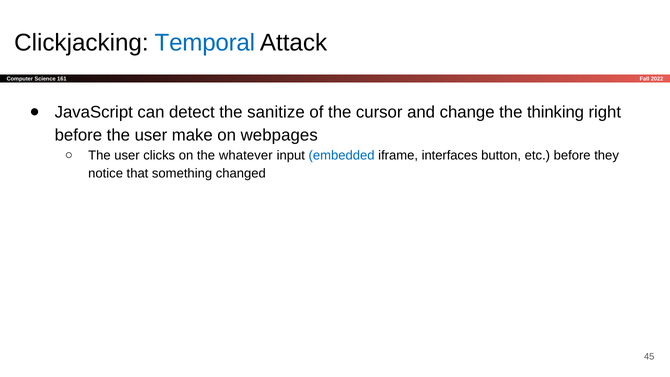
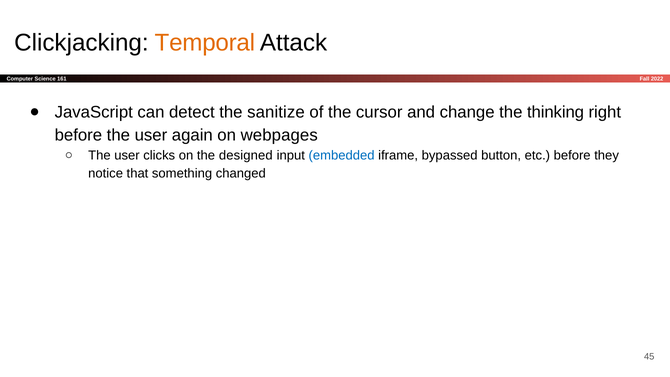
Temporal colour: blue -> orange (205, 43)
make: make -> again (192, 135)
whatever: whatever -> designed (246, 155)
interfaces: interfaces -> bypassed (450, 155)
